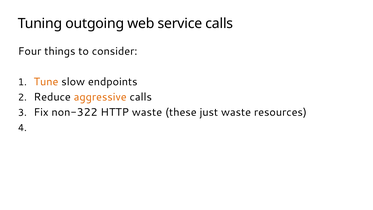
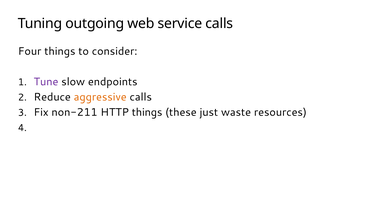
Tune colour: orange -> purple (46, 82)
non-322: non-322 -> non-211 (74, 112)
HTTP waste: waste -> things (147, 112)
